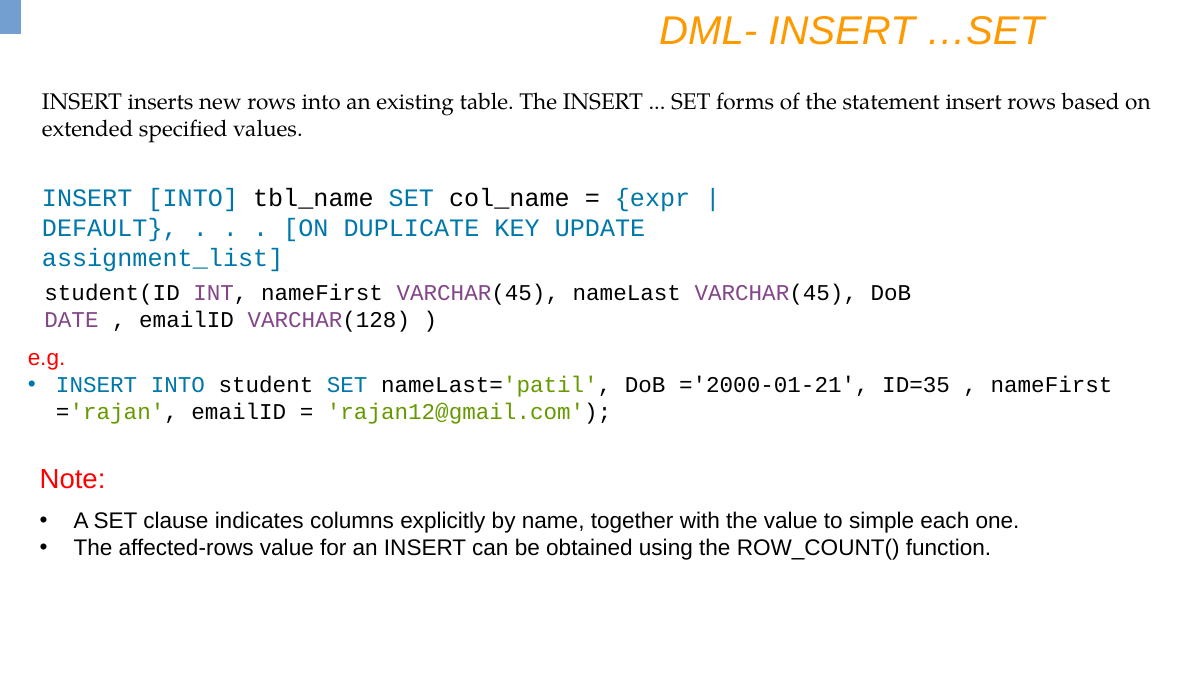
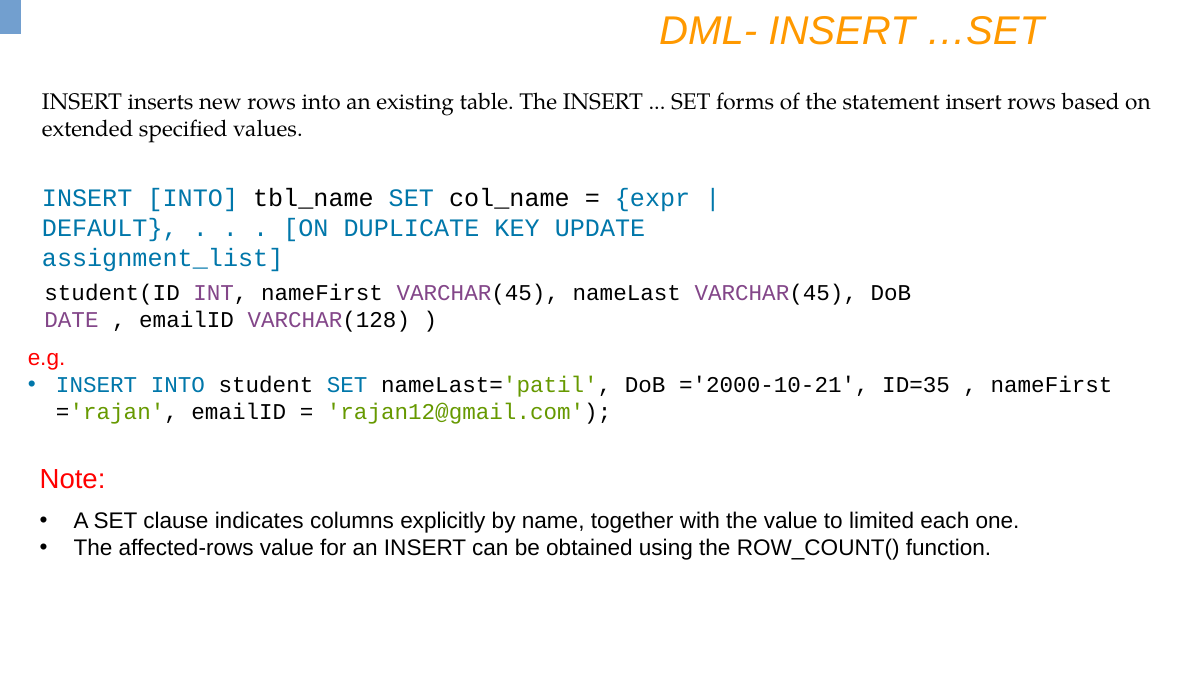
='2000-01-21: ='2000-01-21 -> ='2000-10-21 (774, 385)
simple: simple -> limited (882, 521)
